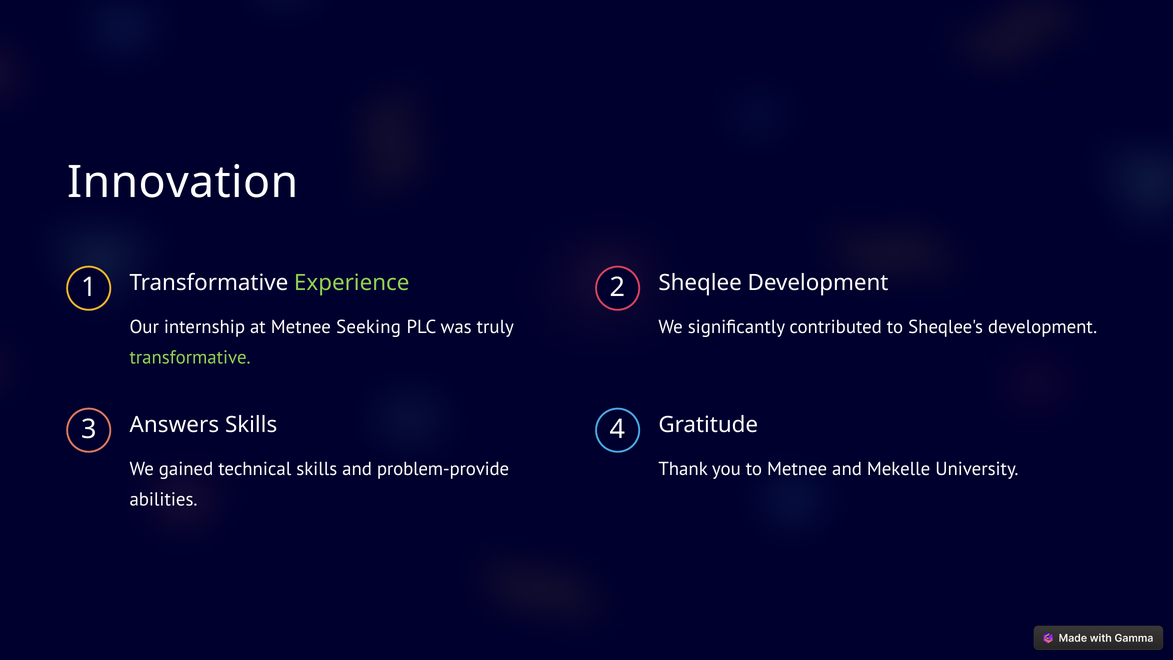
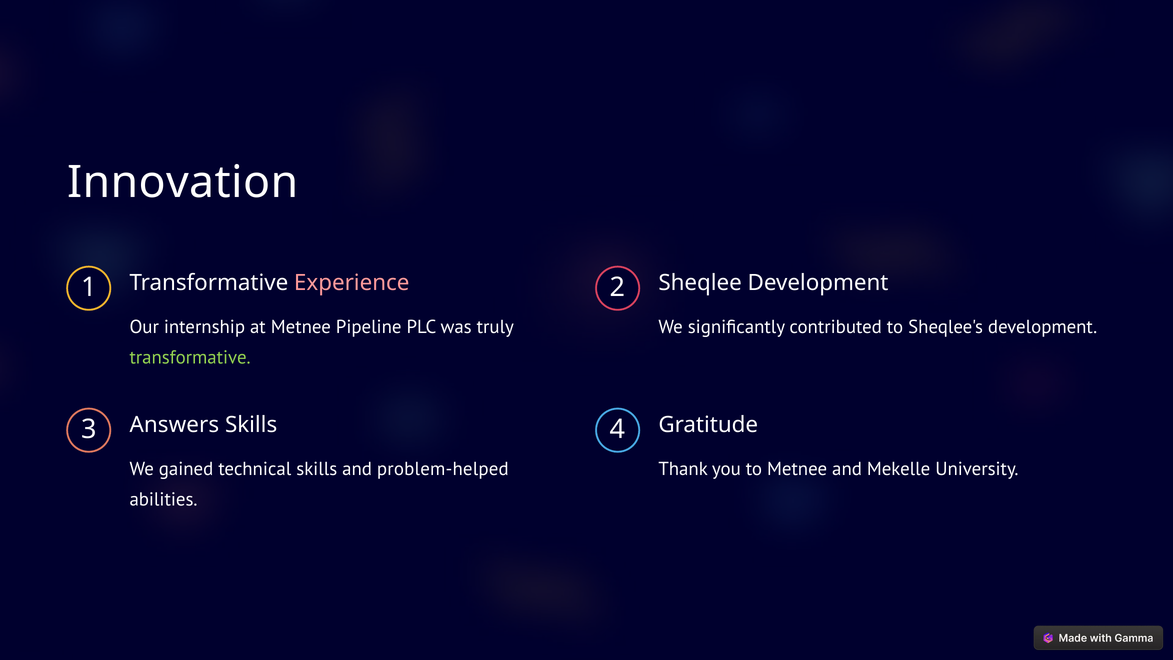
Experience colour: light green -> pink (352, 283)
Seeking: Seeking -> Pipeline (369, 327)
problem-provide: problem-provide -> problem-helped (443, 469)
